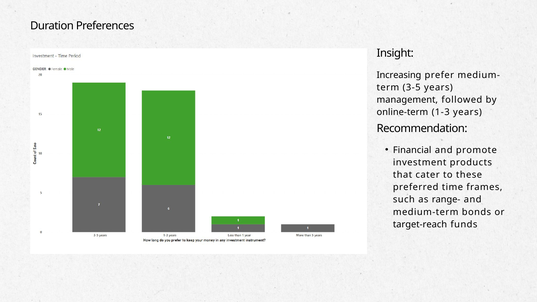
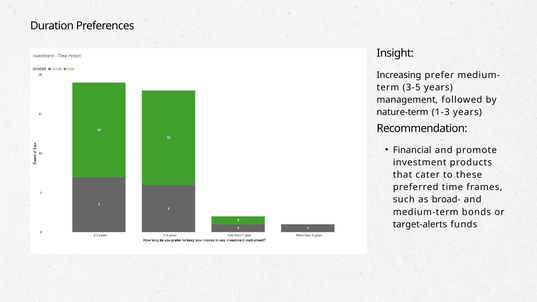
online-term: online-term -> nature-term (402, 112)
range-: range- -> broad- (446, 200)
target-reach: target-reach -> target-alerts (420, 224)
